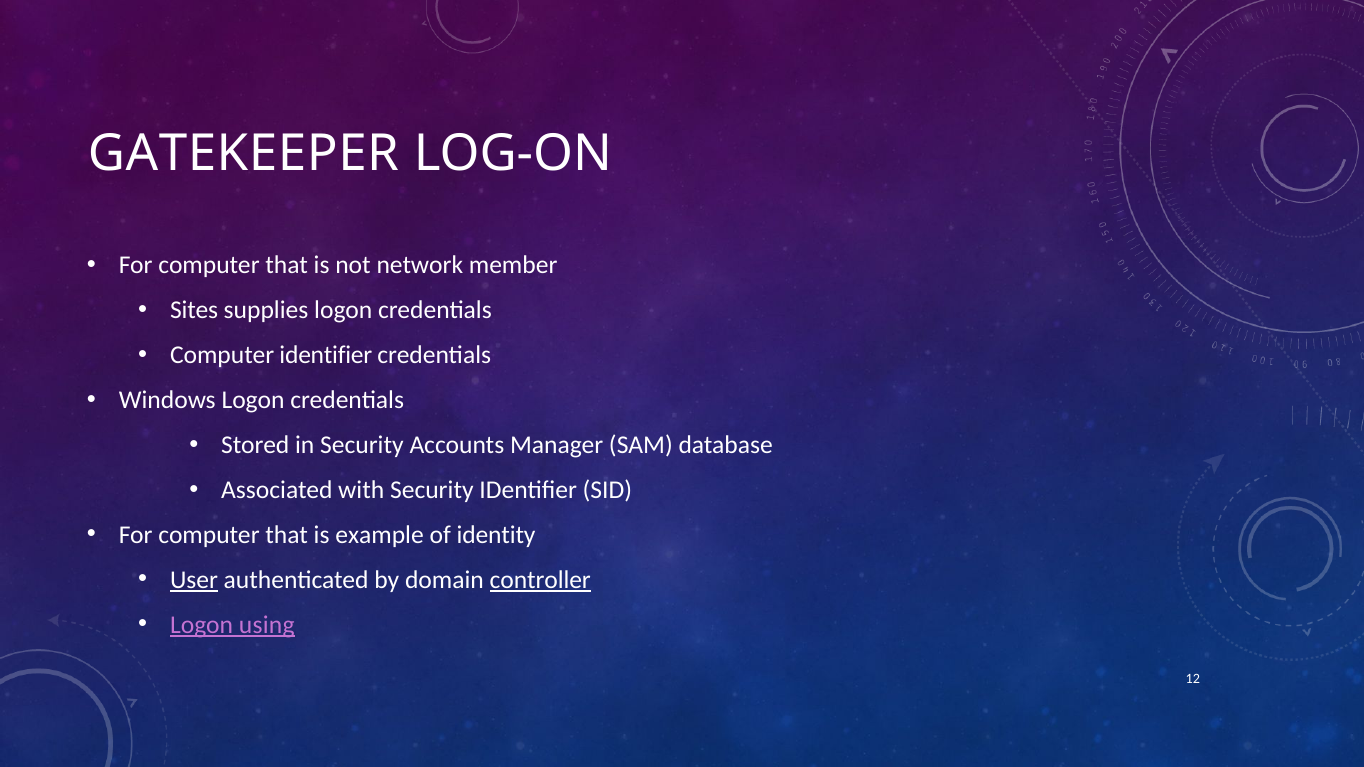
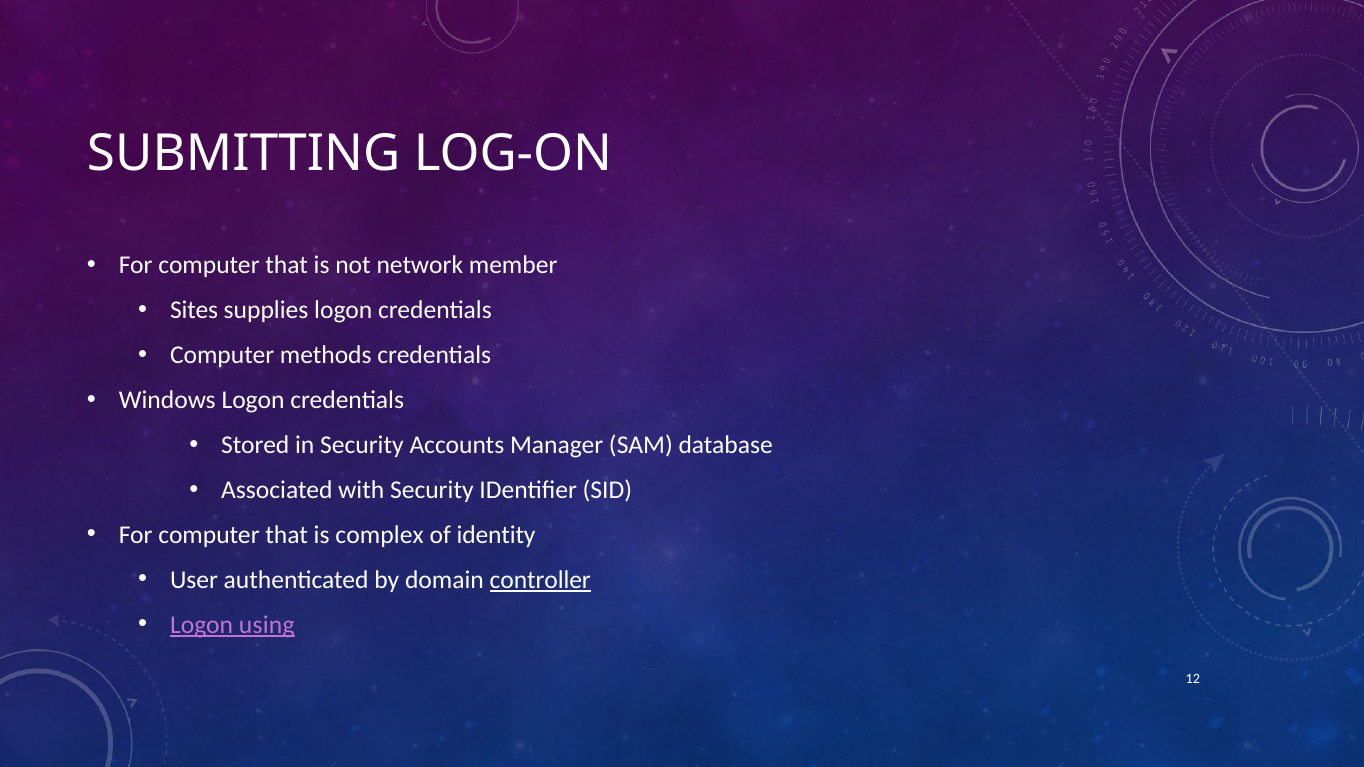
GATEKEEPER: GATEKEEPER -> SUBMITTING (244, 153)
Computer identifier: identifier -> methods (326, 355)
example: example -> complex (380, 535)
User underline: present -> none (194, 580)
